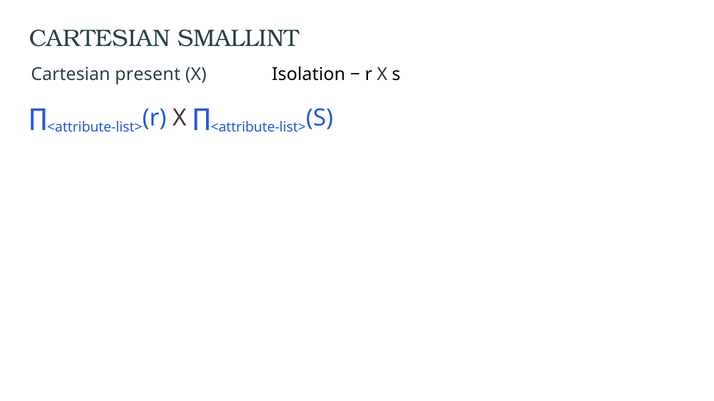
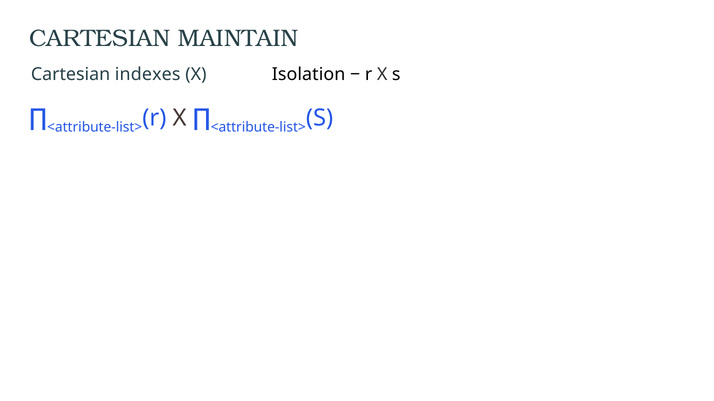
SMALLINT: SMALLINT -> MAINTAIN (238, 38)
present: present -> indexes (148, 75)
